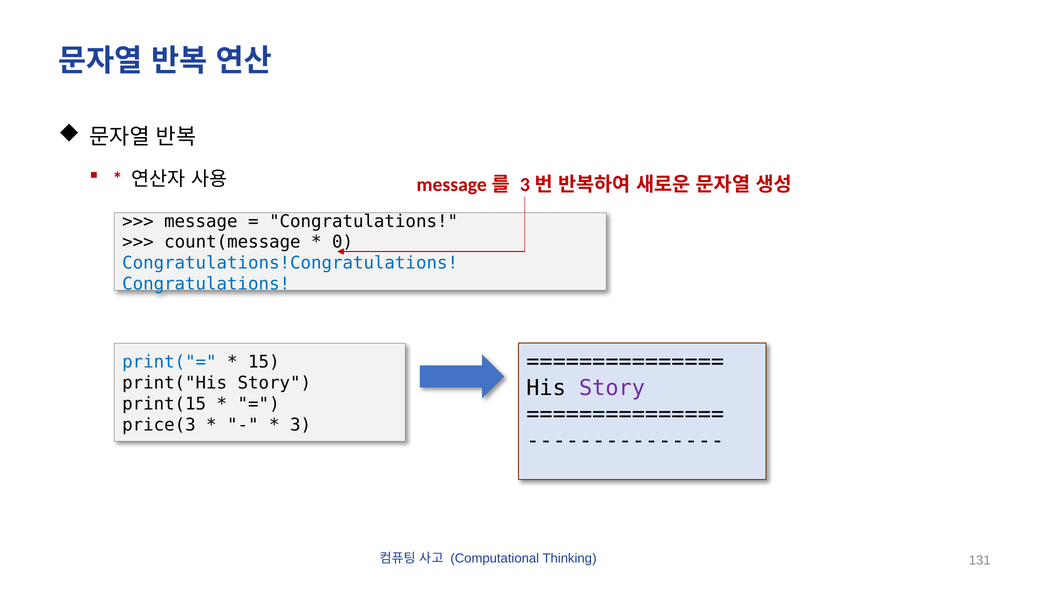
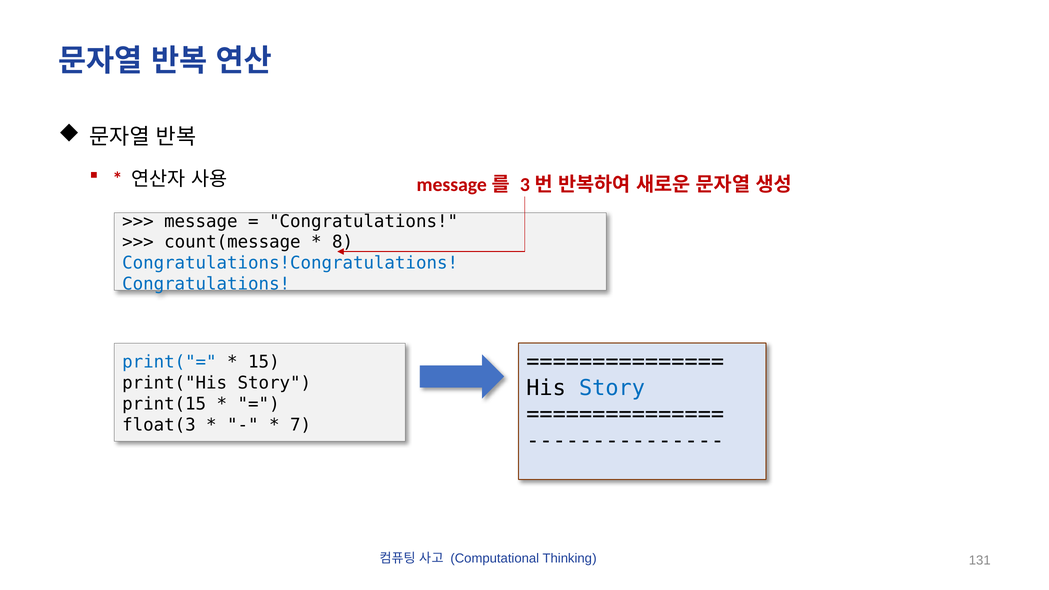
0: 0 -> 8 (343, 242)
Story colour: purple -> blue (612, 388)
price(3: price(3 -> float(3 (159, 425)
3: 3 -> 7 (301, 425)
